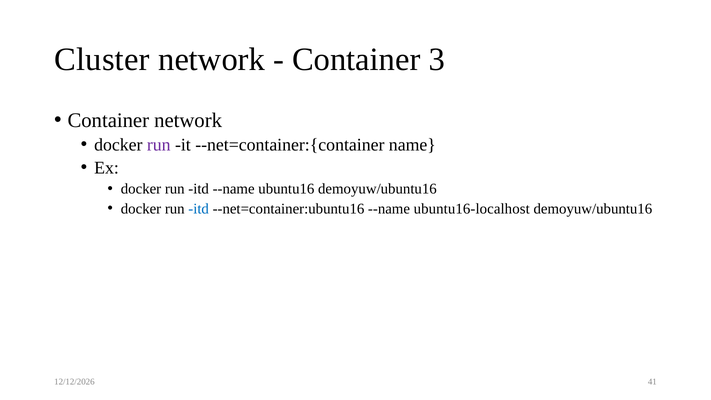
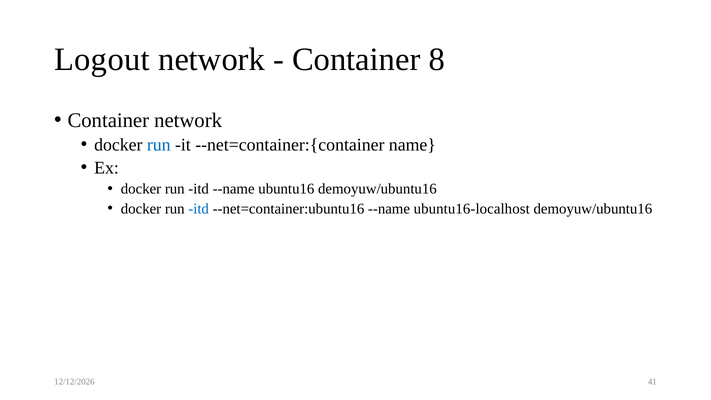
Cluster: Cluster -> Logout (102, 60)
3: 3 -> 8 (437, 60)
run colour: purple -> blue (159, 145)
